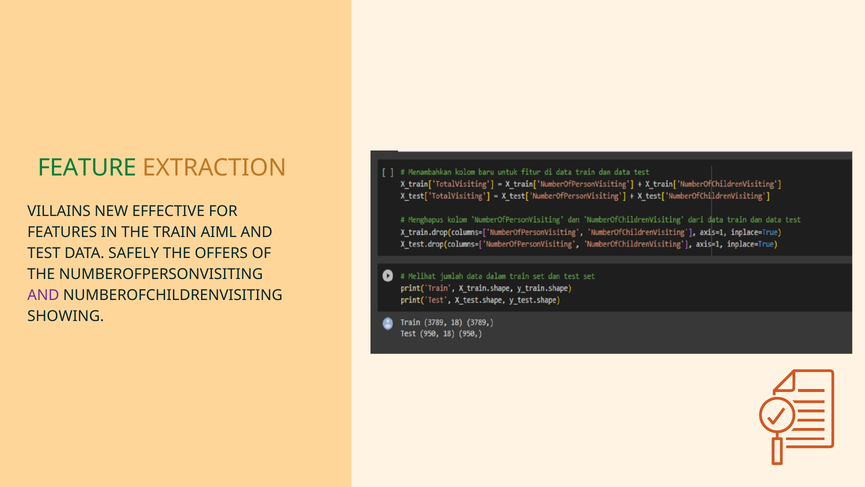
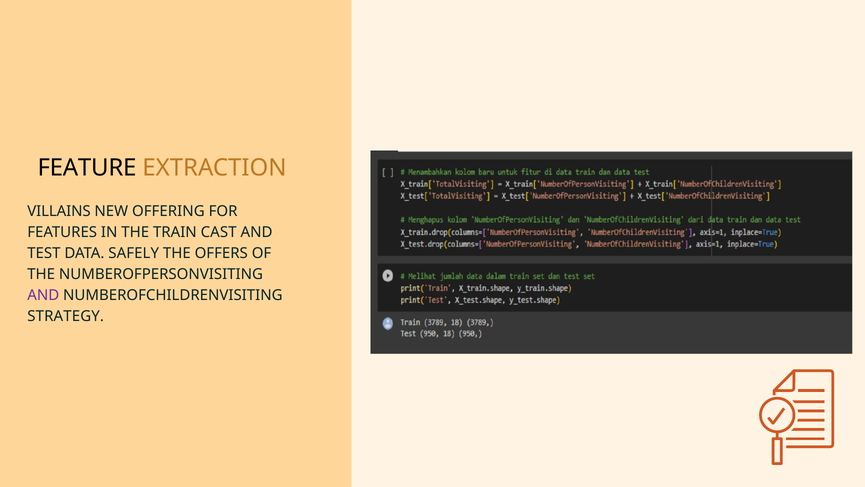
FEATURE colour: green -> black (87, 167)
EFFECTIVE: EFFECTIVE -> OFFERING (168, 211)
AIML: AIML -> CAST (219, 232)
SHOWING: SHOWING -> STRATEGY (66, 316)
